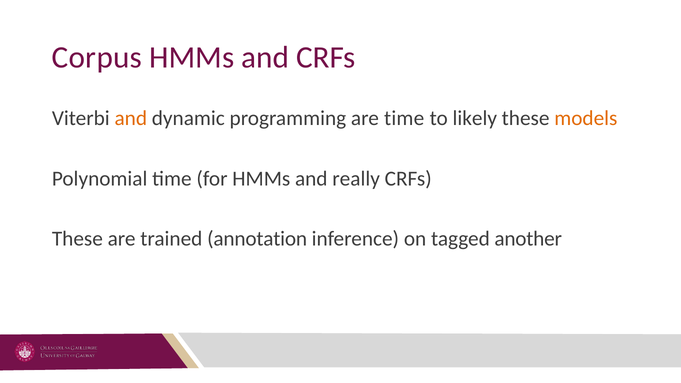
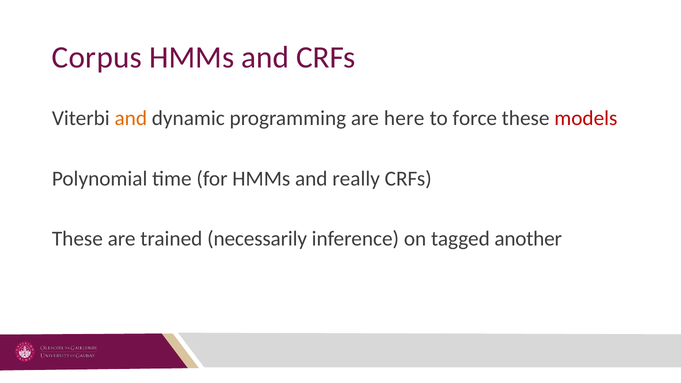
are time: time -> here (404, 118)
likely: likely -> force (475, 118)
models colour: orange -> red (586, 118)
annotation: annotation -> necessarily (257, 239)
